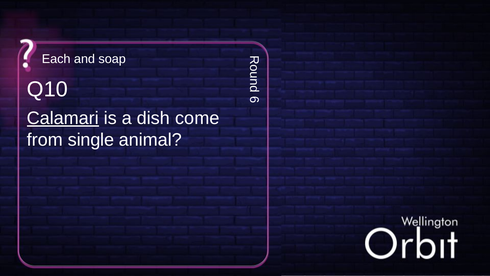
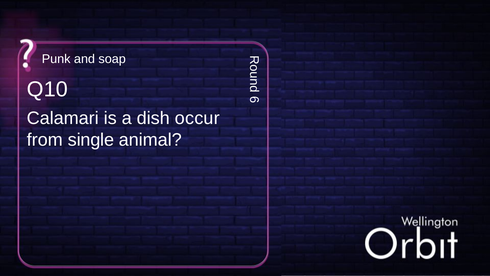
Each: Each -> Punk (56, 59)
Calamari underline: present -> none (63, 118)
come: come -> occur (197, 118)
